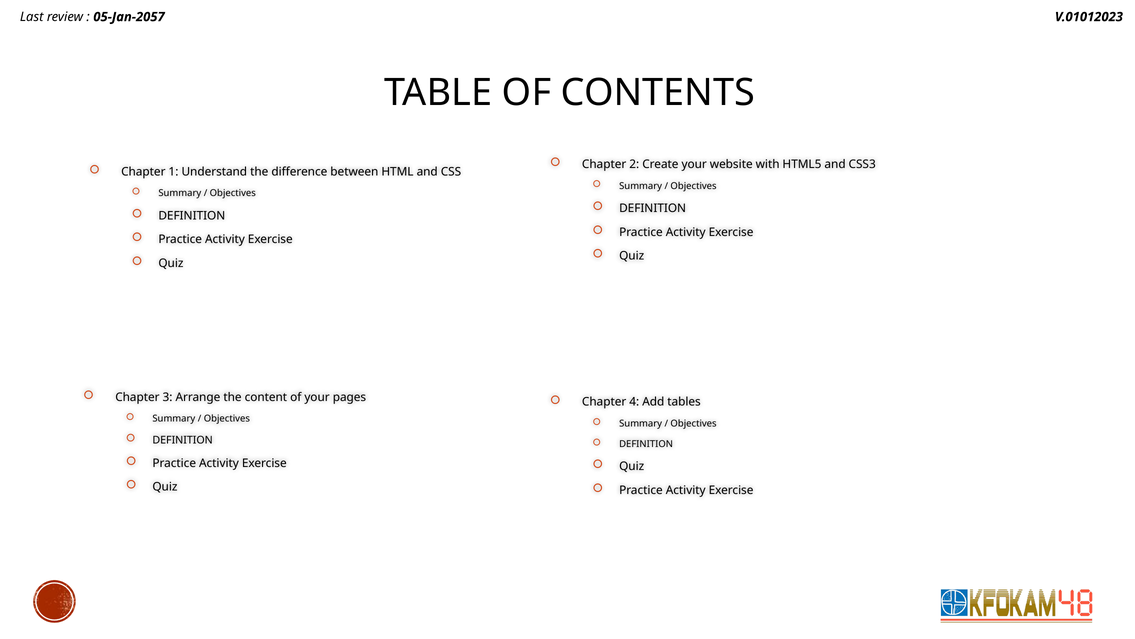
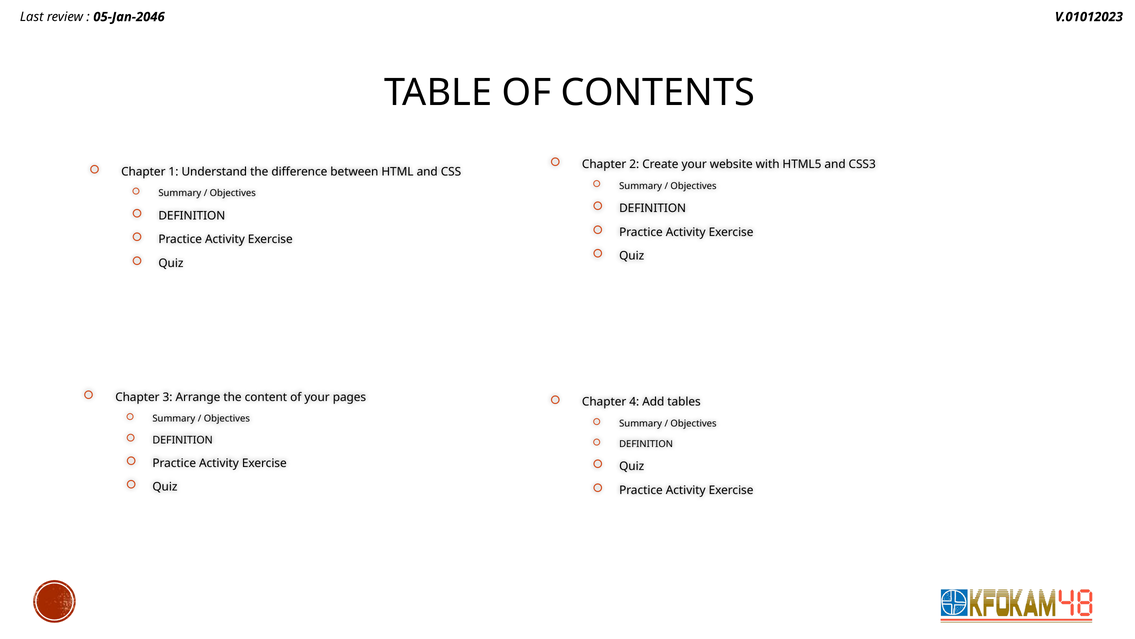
05-Jan-2057: 05-Jan-2057 -> 05-Jan-2046 (129, 17)
